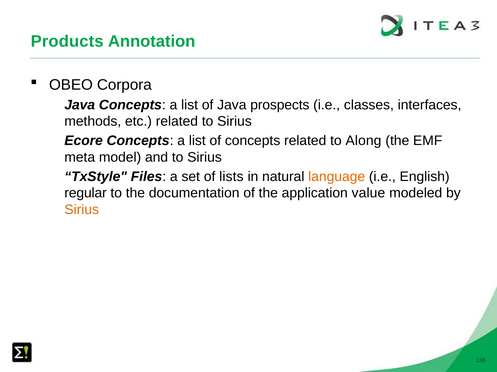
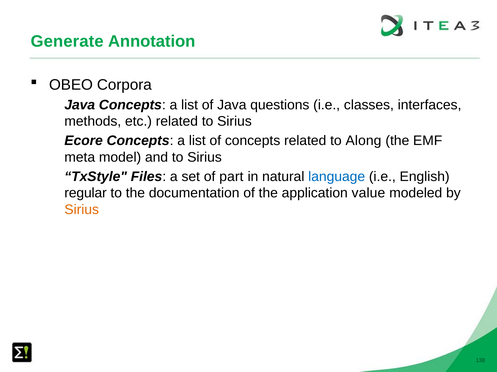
Products: Products -> Generate (67, 42)
prospects: prospects -> questions (280, 105)
lists: lists -> part (231, 177)
language colour: orange -> blue (337, 177)
